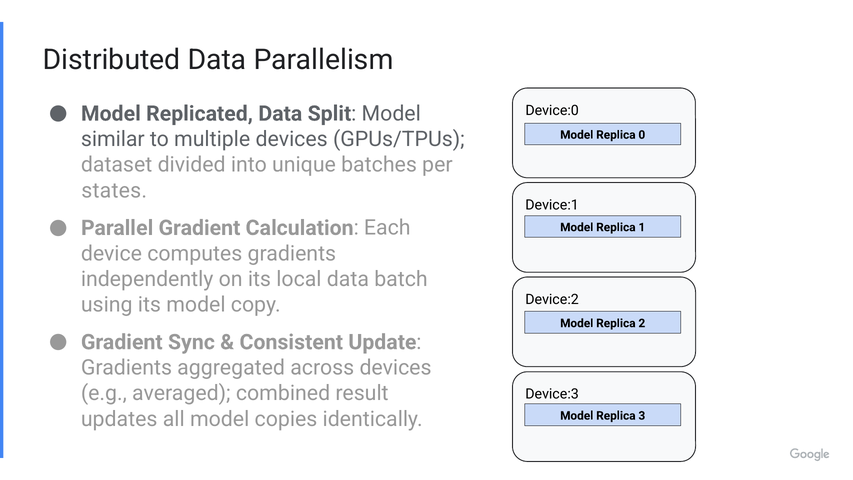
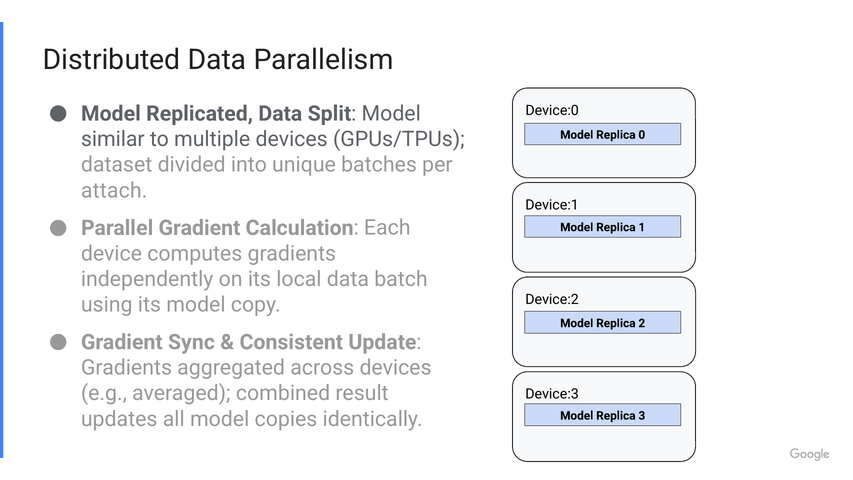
states: states -> attach (114, 190)
